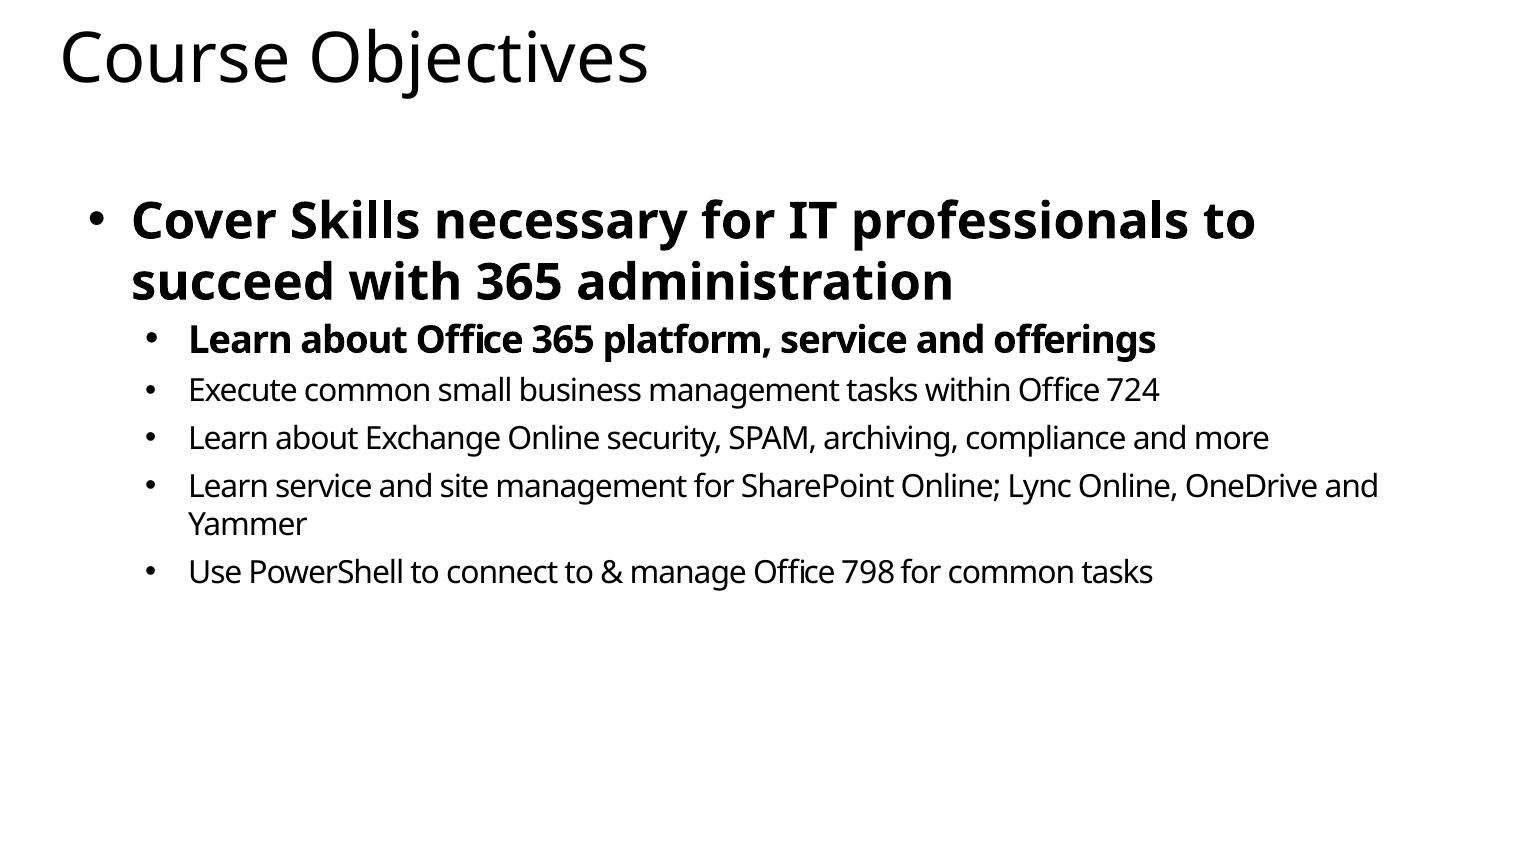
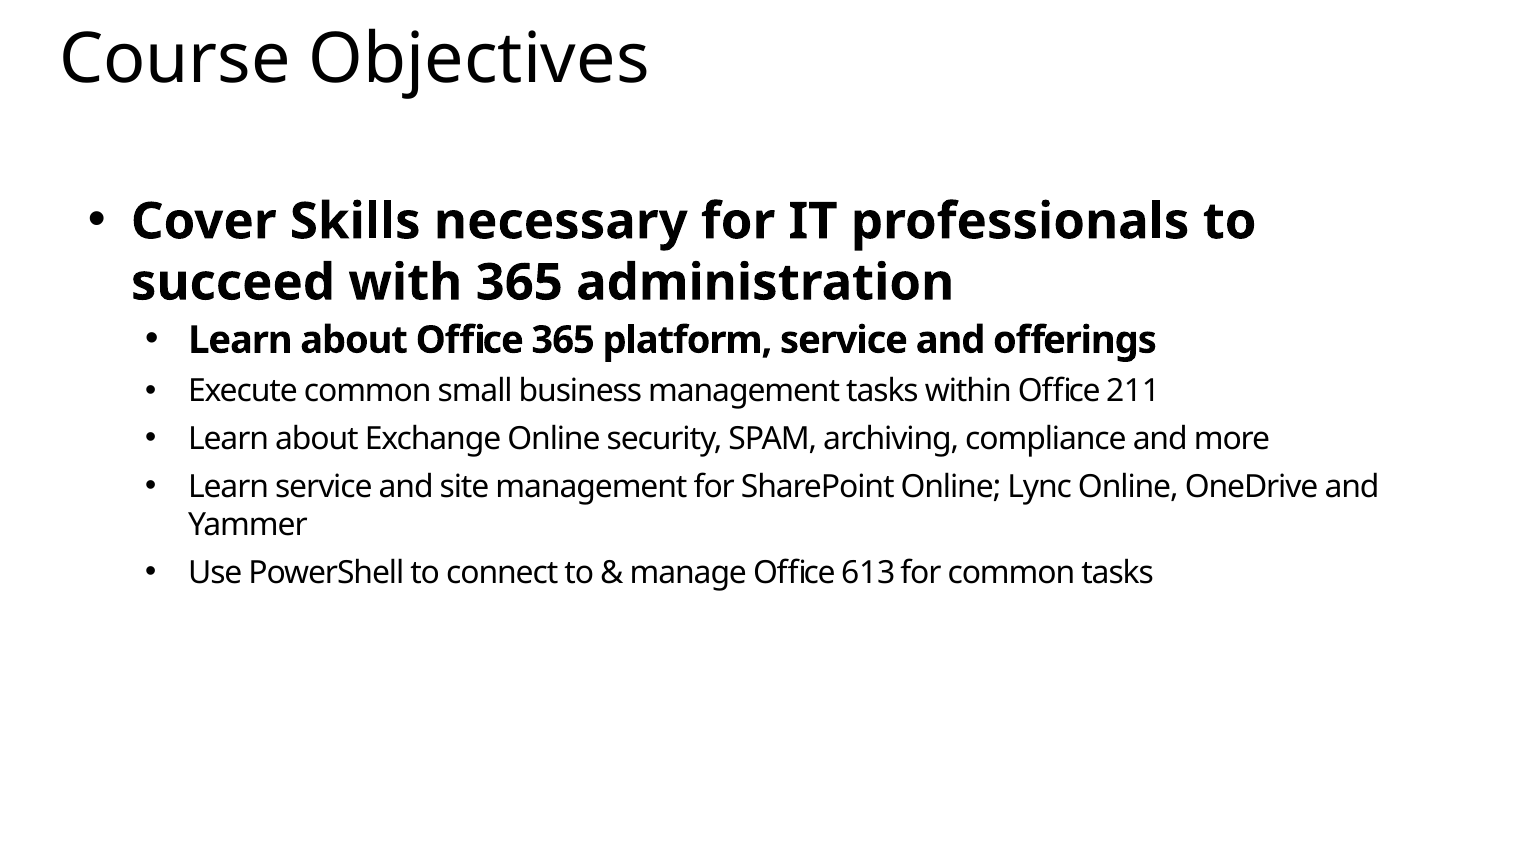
724: 724 -> 211 (1133, 391)
798: 798 -> 613 (868, 573)
